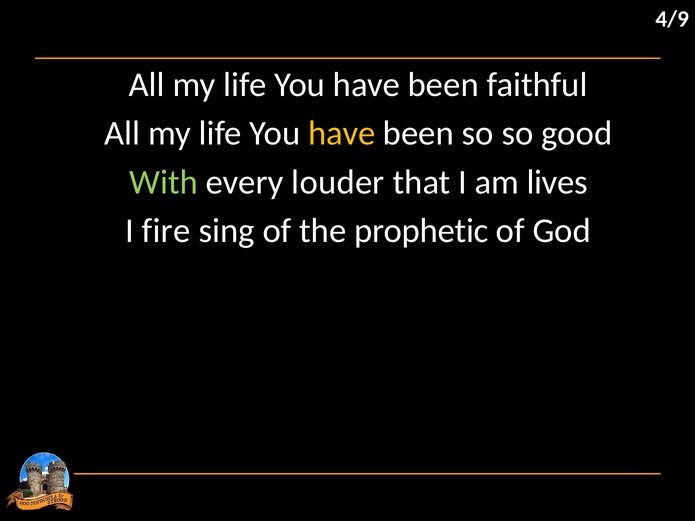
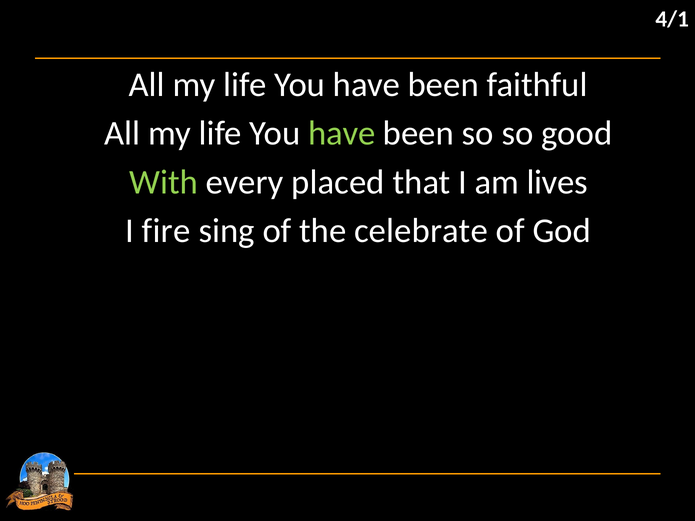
4/9: 4/9 -> 4/1 (672, 19)
have colour: yellow -> light green (342, 134)
louder: louder -> placed (338, 182)
prophetic: prophetic -> celebrate (421, 231)
